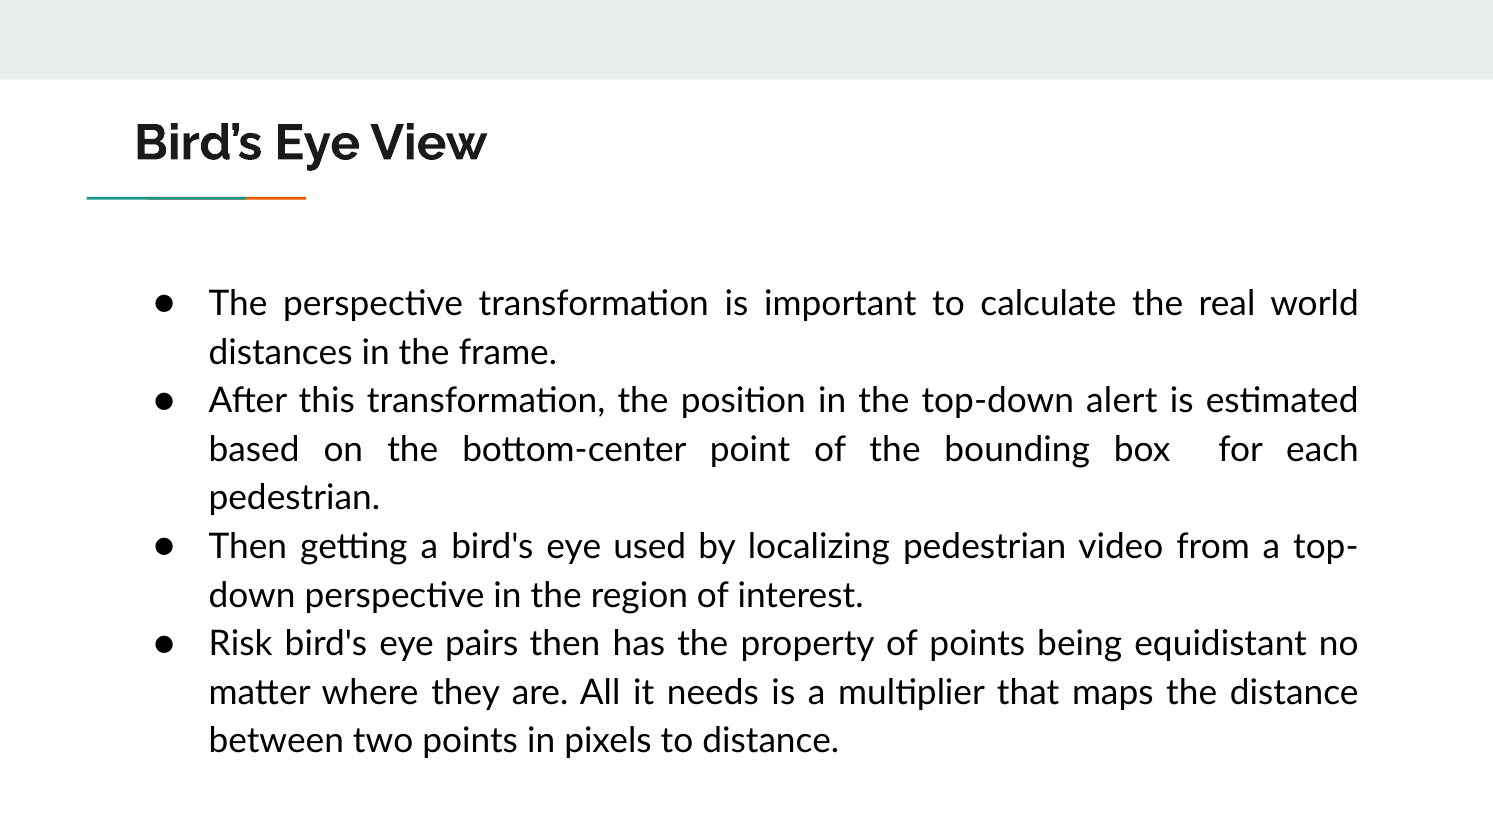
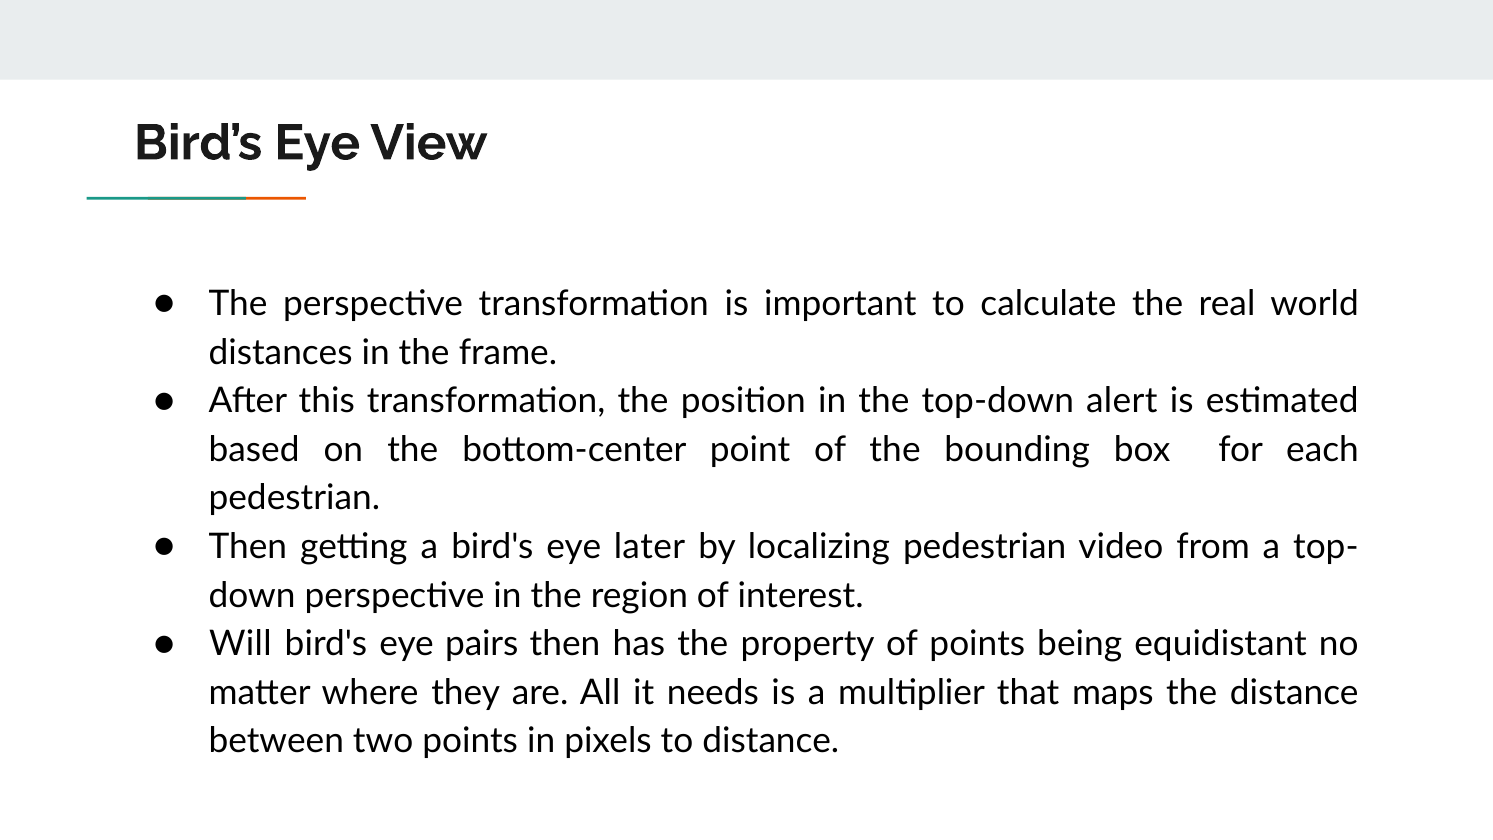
used: used -> later (649, 547)
Risk: Risk -> Will (240, 644)
